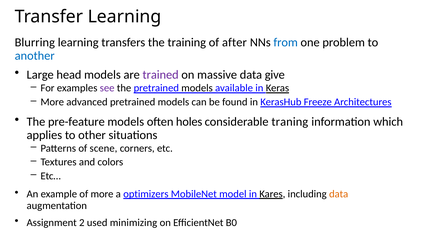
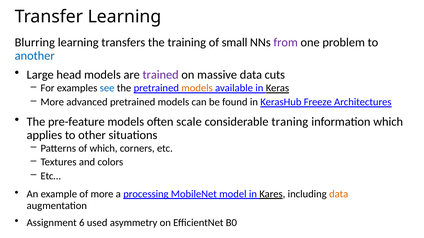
after: after -> small (235, 43)
from colour: blue -> purple (286, 43)
give: give -> cuts (275, 75)
see colour: purple -> blue (107, 88)
models colour: black -> orange (197, 88)
holes: holes -> scale (189, 122)
of scene: scene -> which (104, 149)
optimizers: optimizers -> processing (146, 194)
2: 2 -> 6 (82, 223)
minimizing: minimizing -> asymmetry (134, 223)
